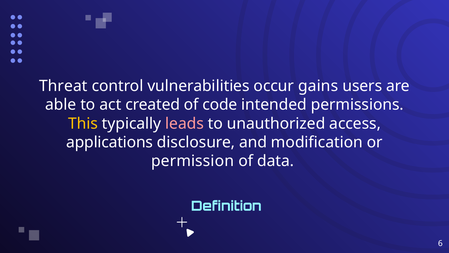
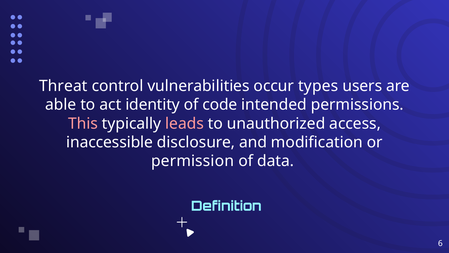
gains: gains -> types (318, 86)
created: created -> identity (153, 105)
This colour: yellow -> pink (83, 123)
applications: applications -> inaccessible (110, 142)
